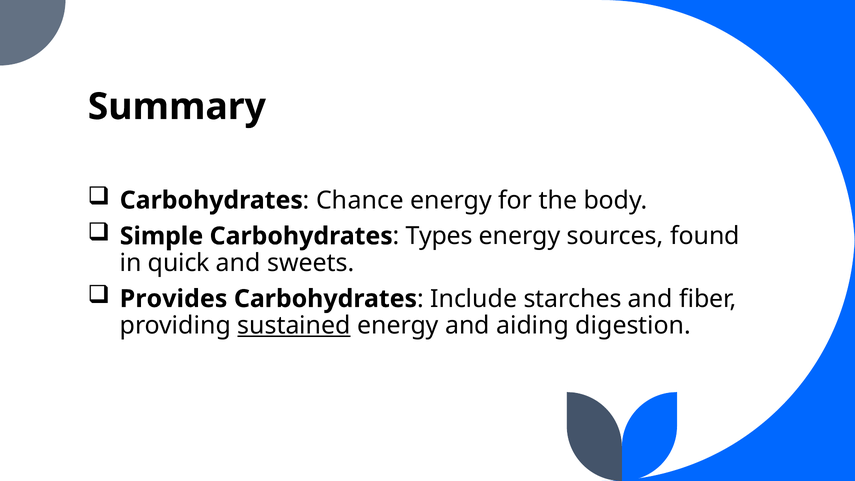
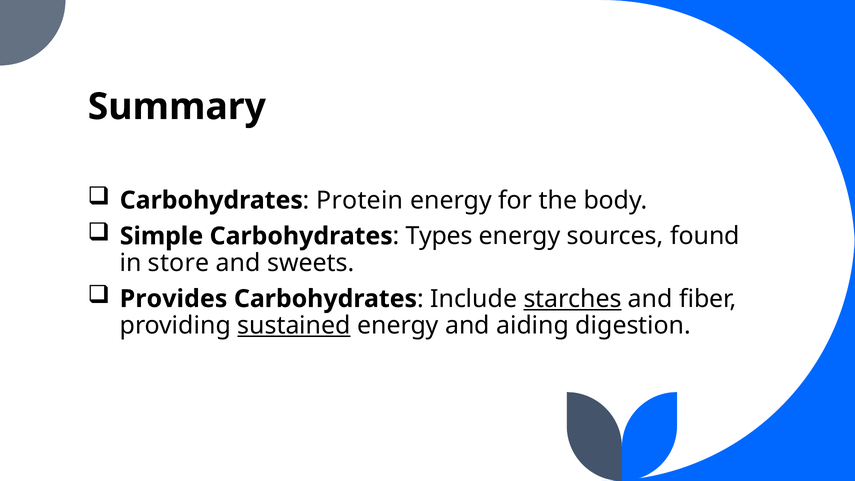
Chance: Chance -> Protein (360, 200)
quick: quick -> store (179, 263)
starches underline: none -> present (573, 299)
